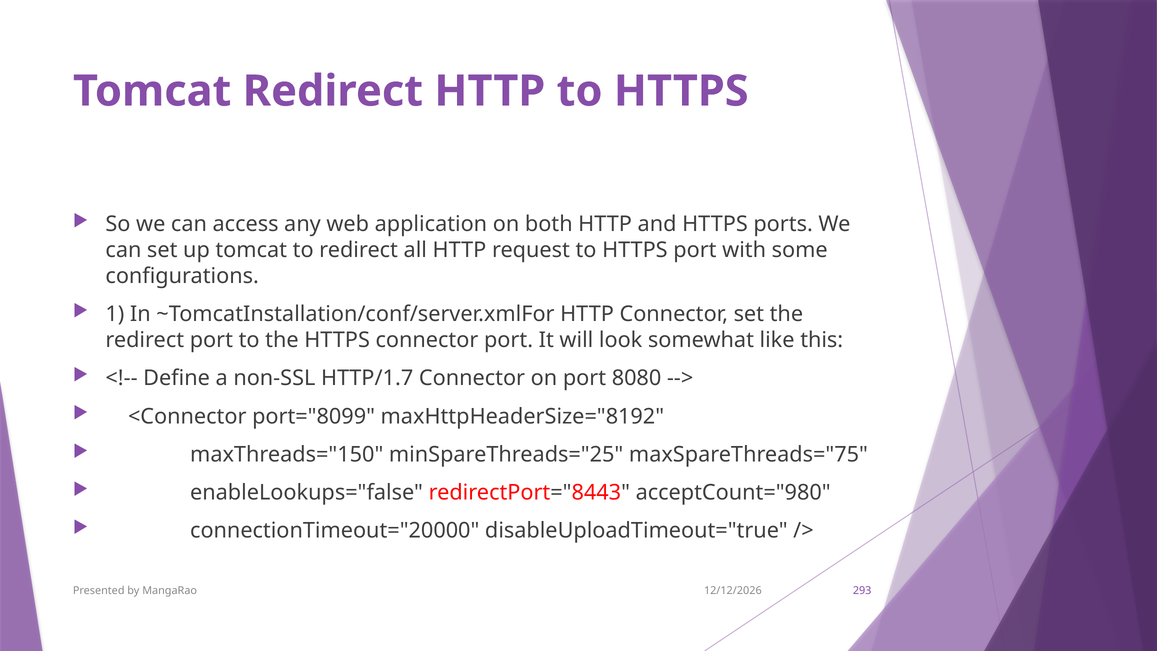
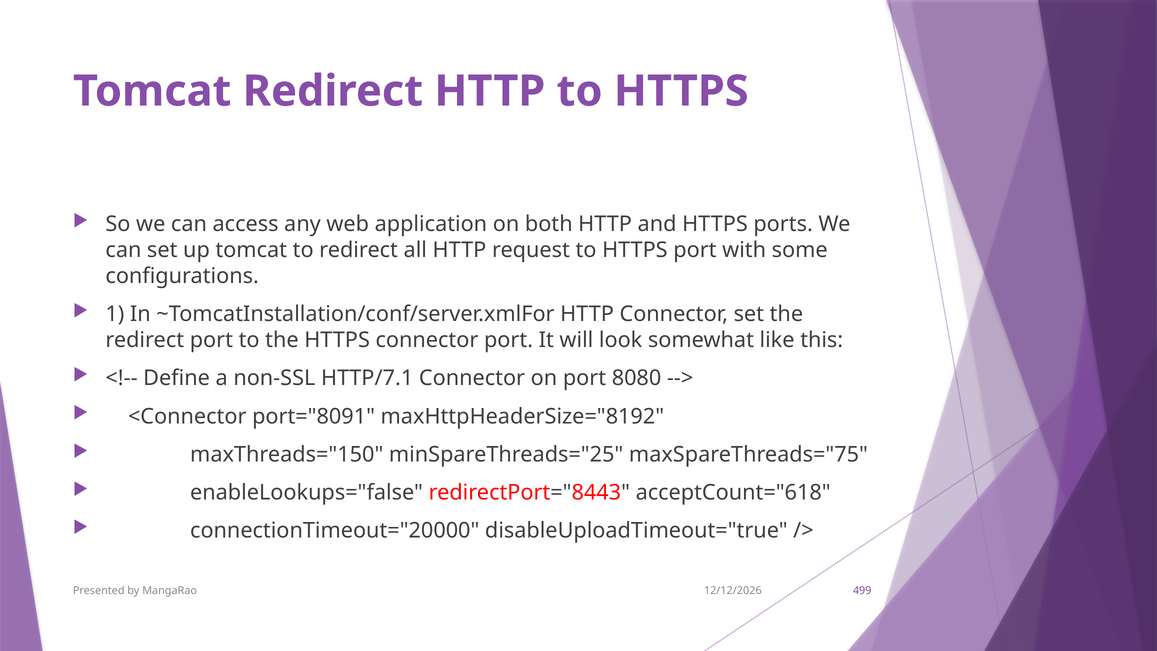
HTTP/1.7: HTTP/1.7 -> HTTP/7.1 (367, 378)
port="8099: port="8099 -> port="8091 (314, 416)
acceptCount="980: acceptCount="980 -> acceptCount="618 (733, 492)
293: 293 -> 499 (862, 591)
